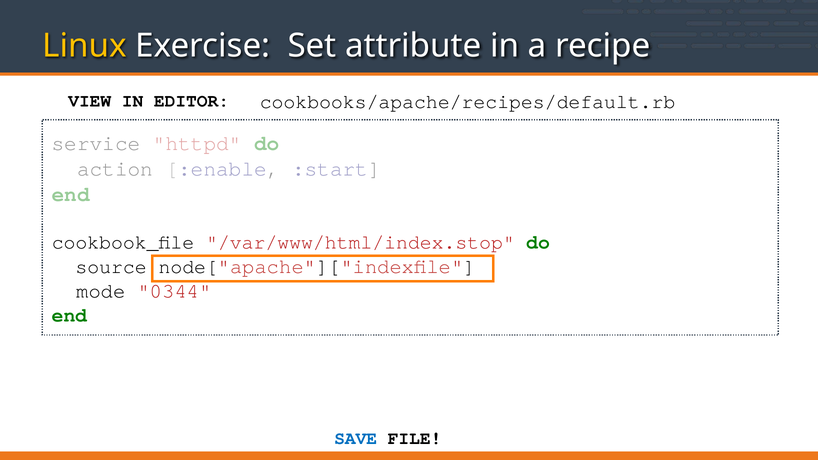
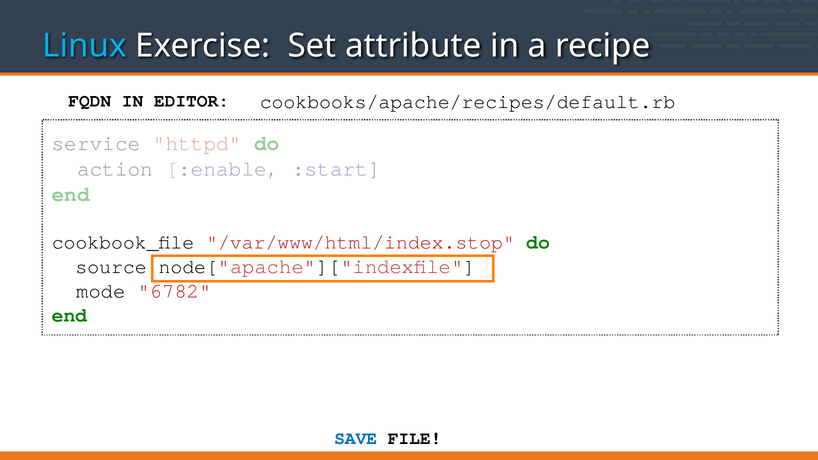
Linux colour: yellow -> light blue (84, 46)
VIEW: VIEW -> FQDN (90, 101)
0344: 0344 -> 6782 (175, 291)
